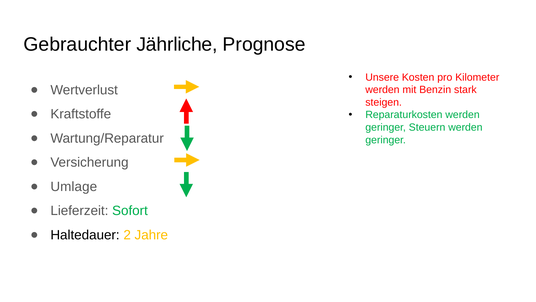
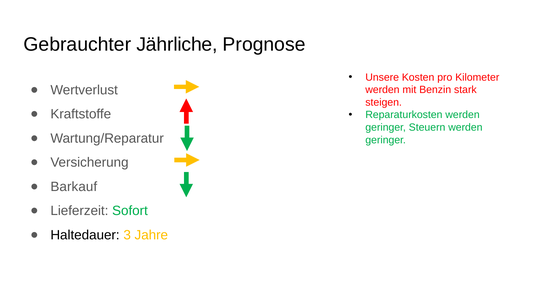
Umlage: Umlage -> Barkauf (74, 186)
2: 2 -> 3 (127, 235)
